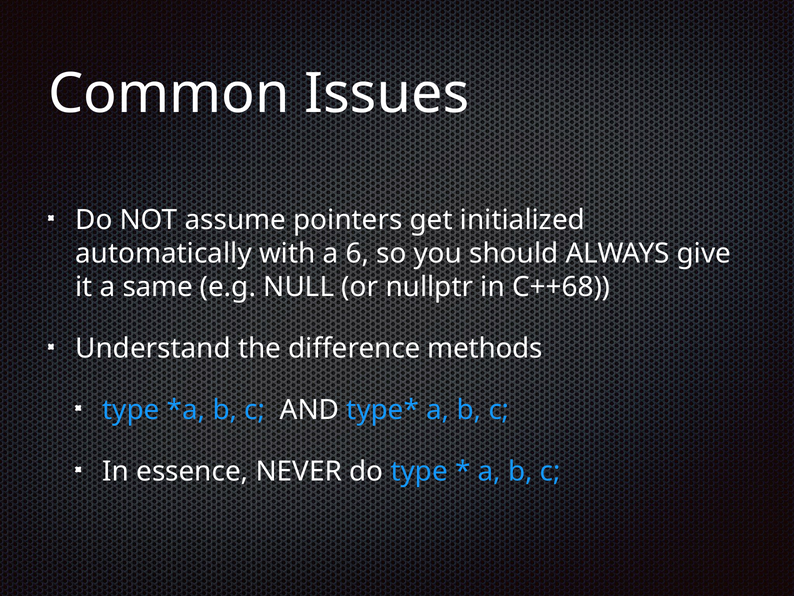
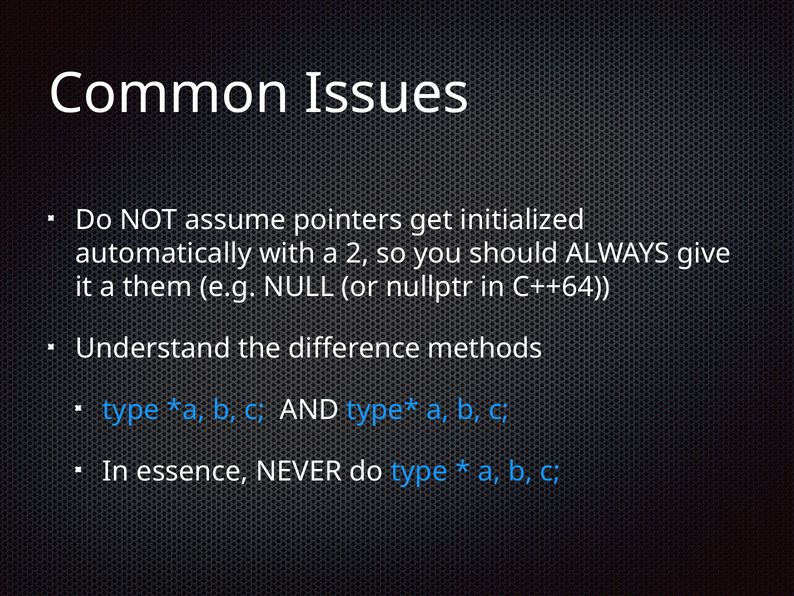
6: 6 -> 2 (357, 253)
same: same -> them (158, 287)
C++68: C++68 -> C++64 (561, 287)
